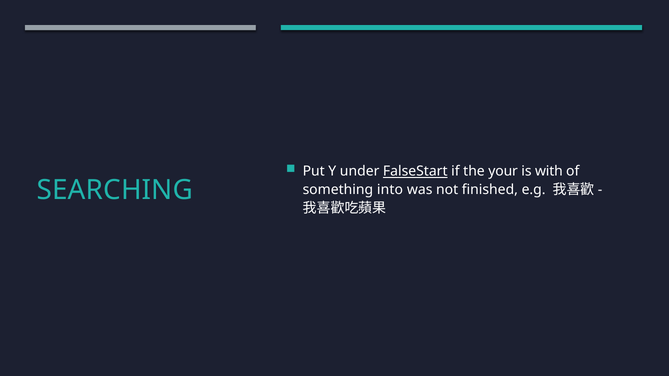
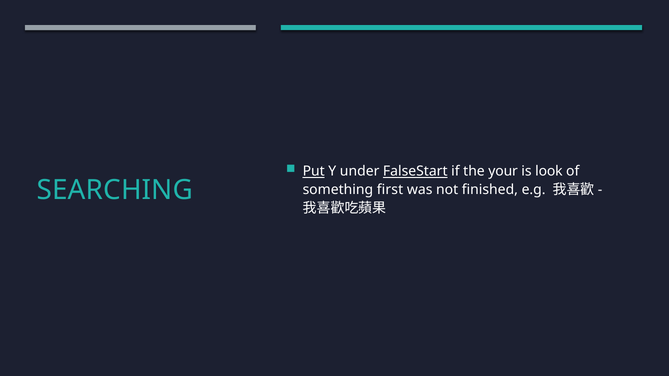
Put underline: none -> present (314, 172)
with: with -> look (549, 172)
into: into -> first (390, 190)
